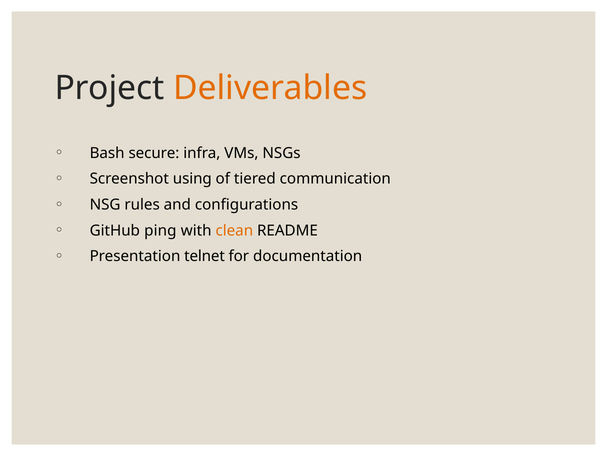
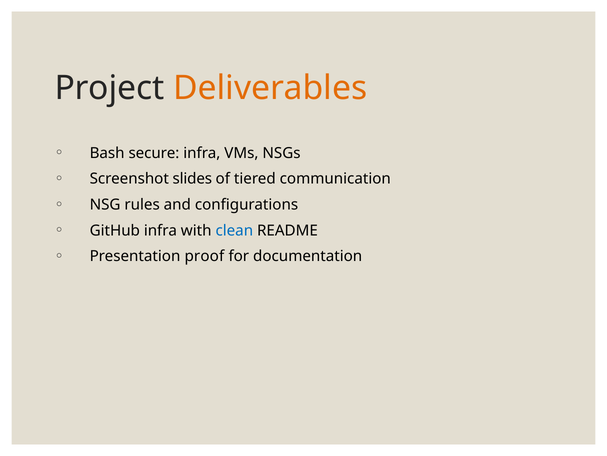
using: using -> slides (192, 179)
GitHub ping: ping -> infra (160, 230)
clean colour: orange -> blue (234, 230)
telnet: telnet -> proof (204, 256)
